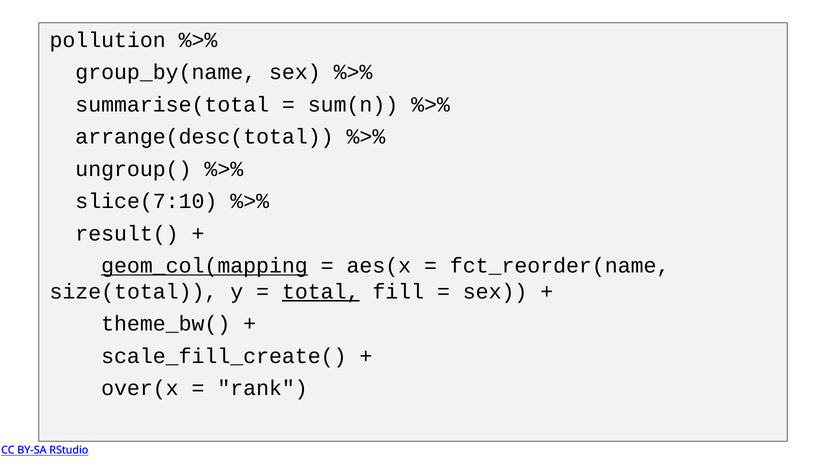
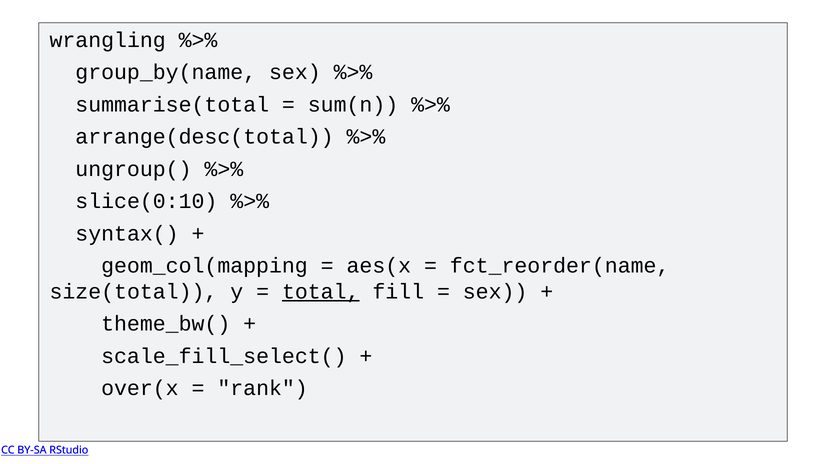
pollution: pollution -> wrangling (108, 40)
slice(7:10: slice(7:10 -> slice(0:10 (146, 201)
result(: result( -> syntax( (127, 234)
geom_col(mapping underline: present -> none (204, 266)
scale_fill_create(: scale_fill_create( -> scale_fill_select( (224, 356)
